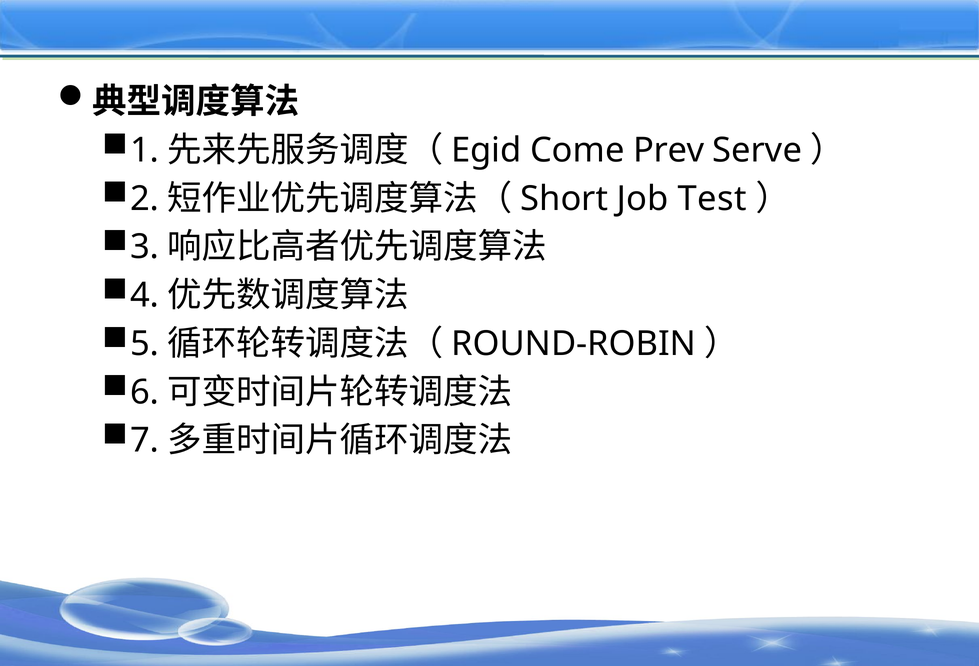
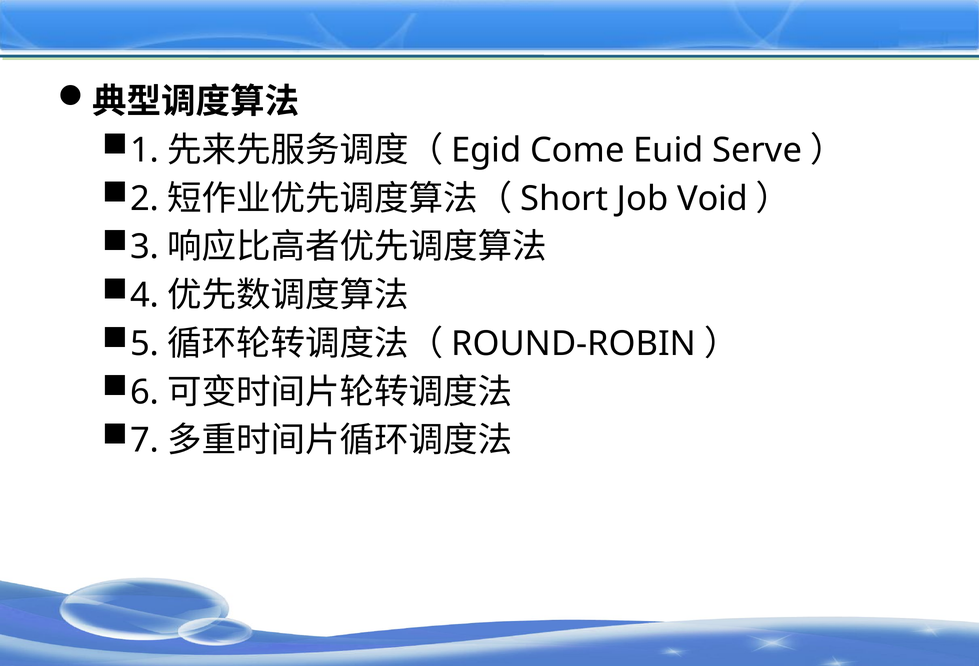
Prev: Prev -> Euid (669, 150)
Test: Test -> Void (713, 199)
